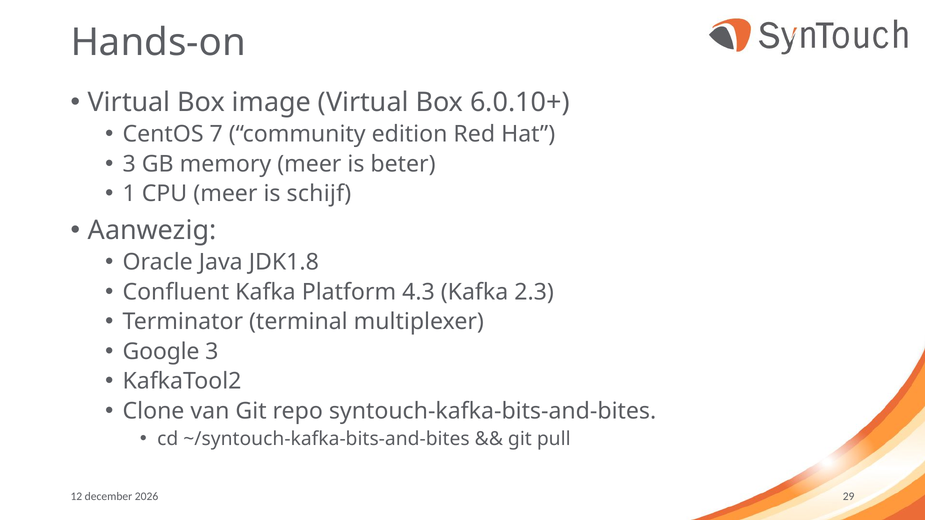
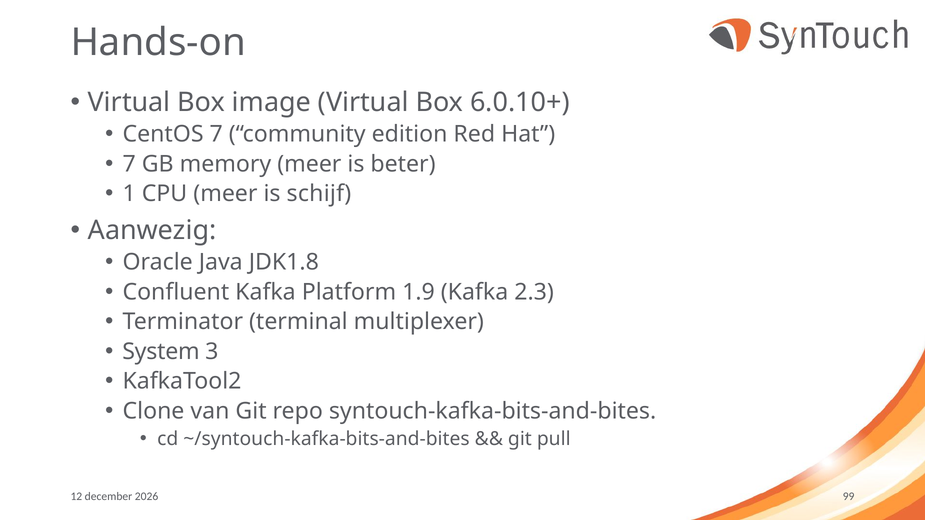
3: 3 -> 7 (129, 164)
4.3: 4.3 -> 1.9 (418, 292)
Google: Google -> System (161, 352)
29: 29 -> 99 (849, 497)
